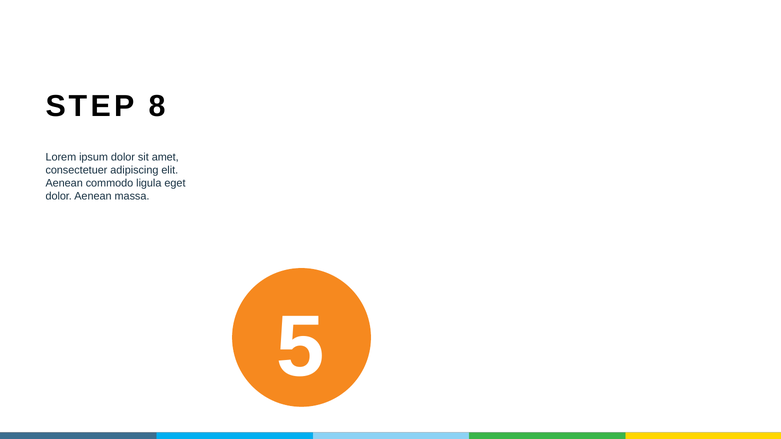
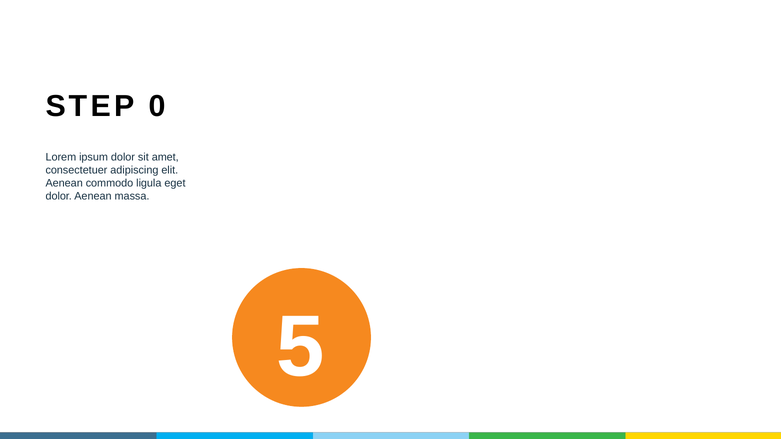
8: 8 -> 0 (157, 106)
